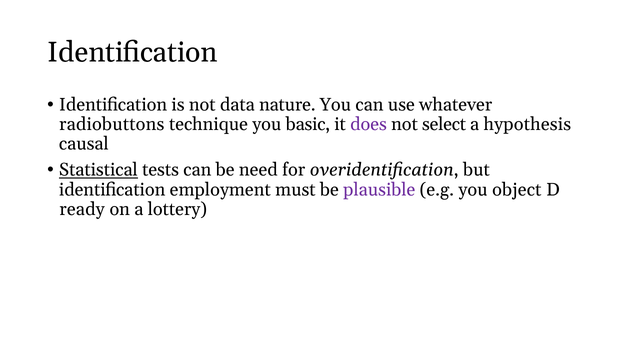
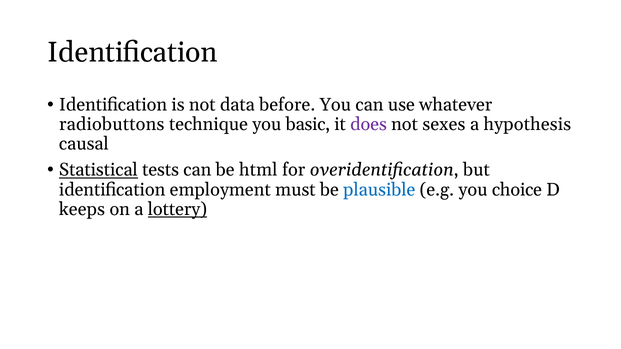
nature: nature -> before (287, 105)
select: select -> sexes (444, 125)
need: need -> html (258, 170)
plausible colour: purple -> blue (379, 190)
object: object -> choice (517, 190)
ready: ready -> keeps (82, 209)
lottery underline: none -> present (177, 209)
